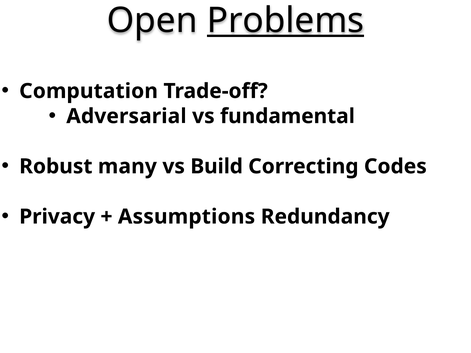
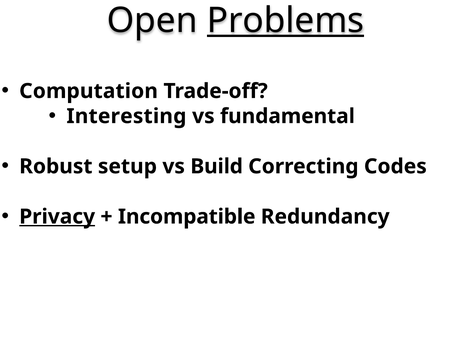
Adversarial: Adversarial -> Interesting (126, 116)
many: many -> setup (127, 167)
Privacy underline: none -> present (57, 217)
Assumptions: Assumptions -> Incompatible (187, 217)
